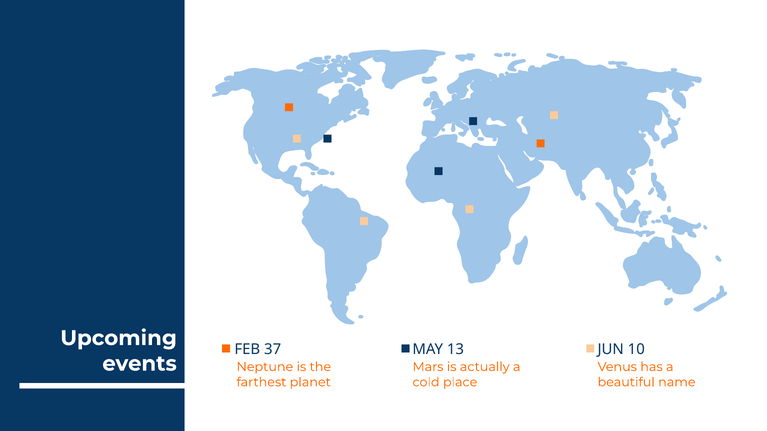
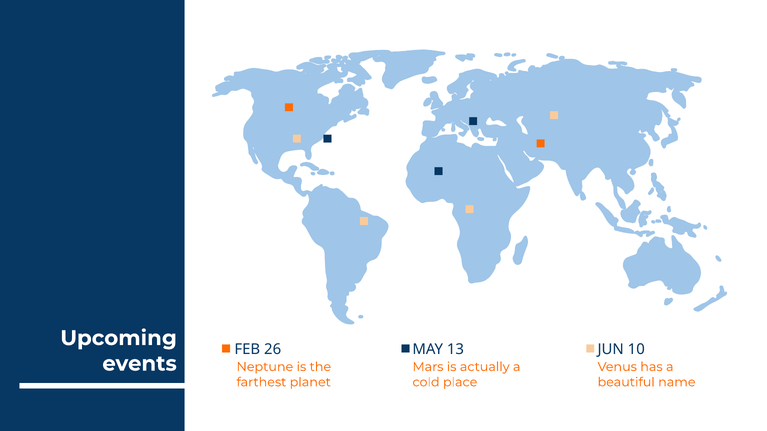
37: 37 -> 26 (273, 350)
